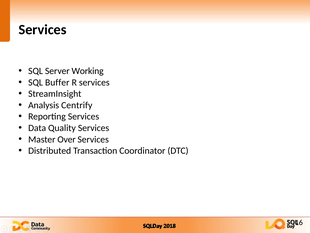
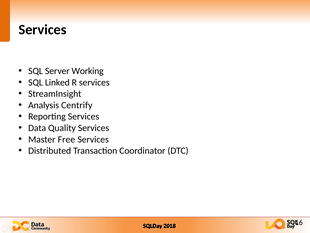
Buffer: Buffer -> Linked (57, 82)
Over: Over -> Free (66, 139)
